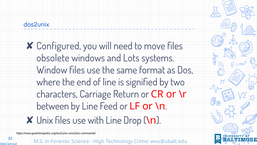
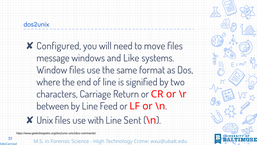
obsolete: obsolete -> message (53, 58)
Lots: Lots -> Like (131, 58)
Drop: Drop -> Sent (132, 120)
